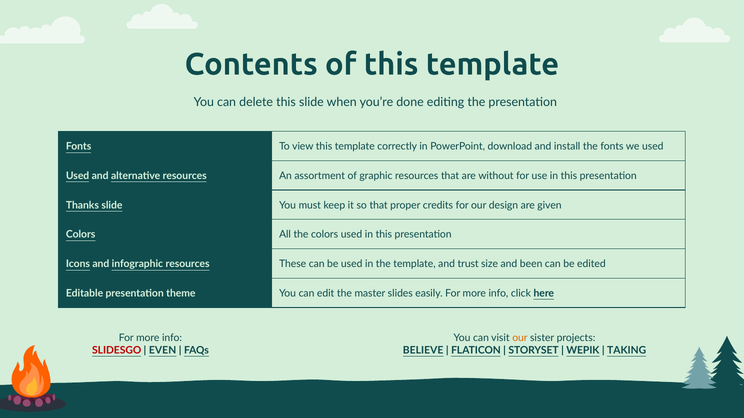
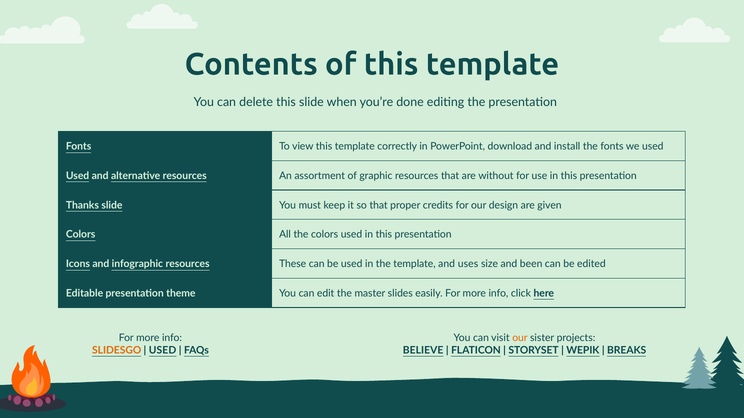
trust: trust -> uses (468, 264)
SLIDESGO colour: red -> orange (117, 351)
EVEN: EVEN -> USED (163, 351)
TAKING: TAKING -> BREAKS (627, 351)
